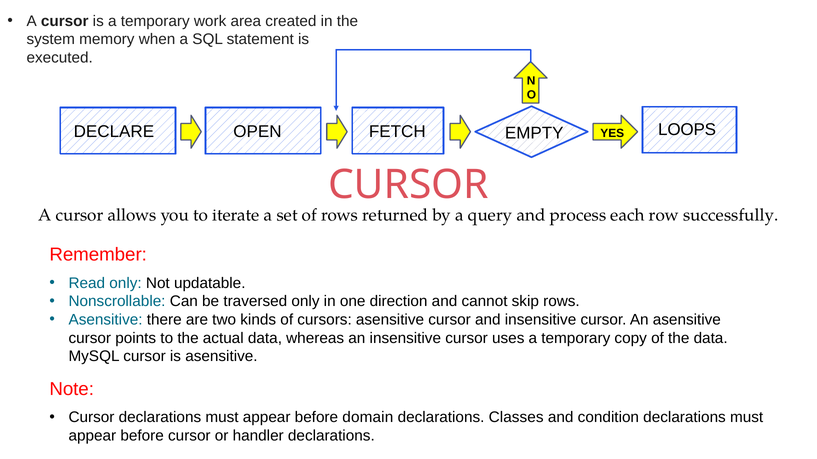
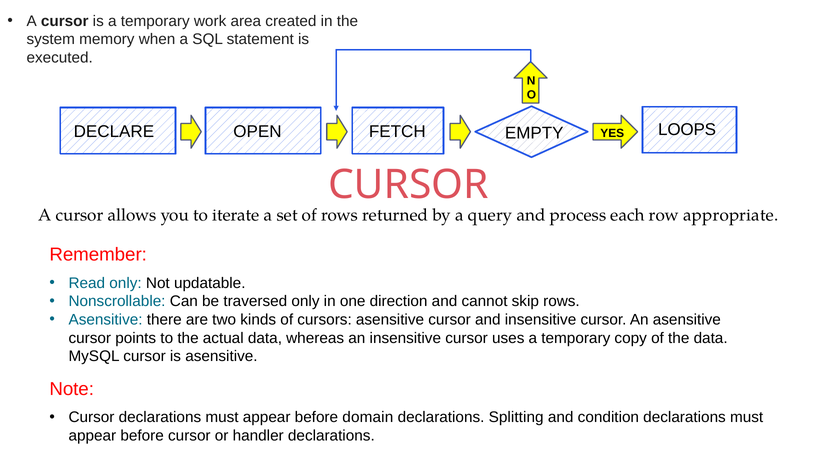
successfully: successfully -> appropriate (731, 215)
Classes: Classes -> Splitting (516, 418)
